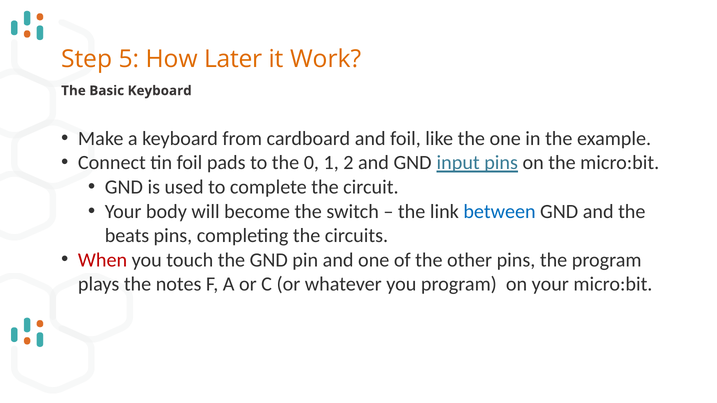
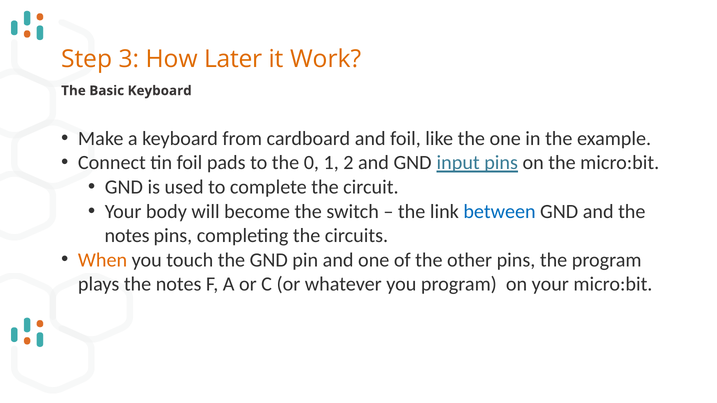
5: 5 -> 3 (129, 59)
beats: beats -> notes (127, 236)
When colour: red -> orange (103, 260)
